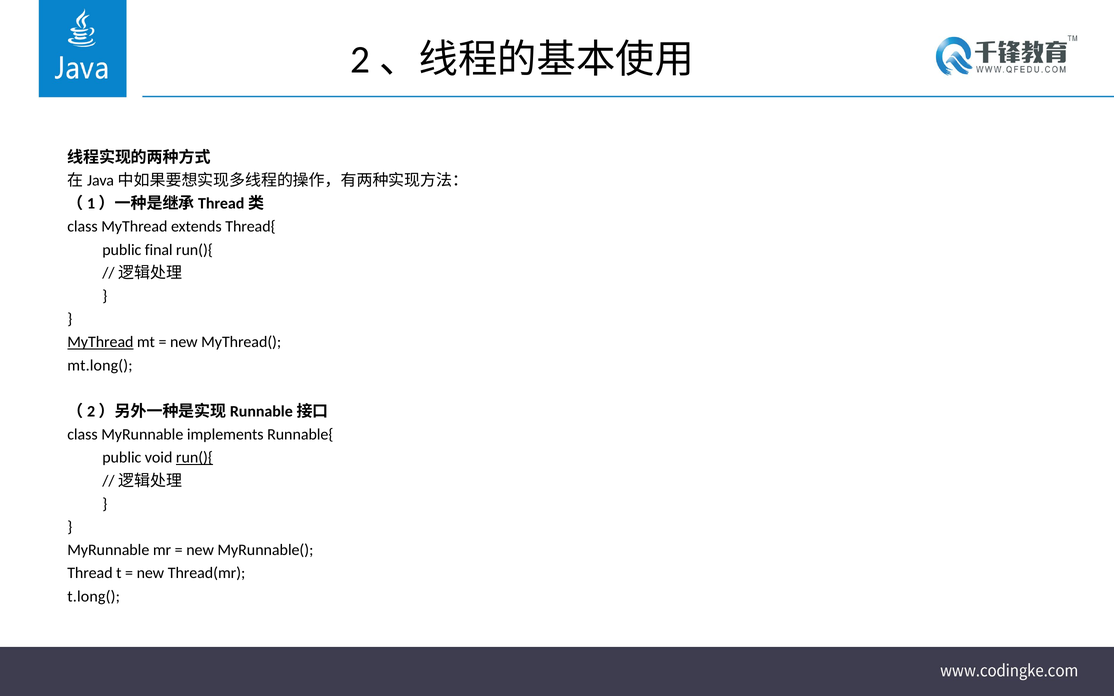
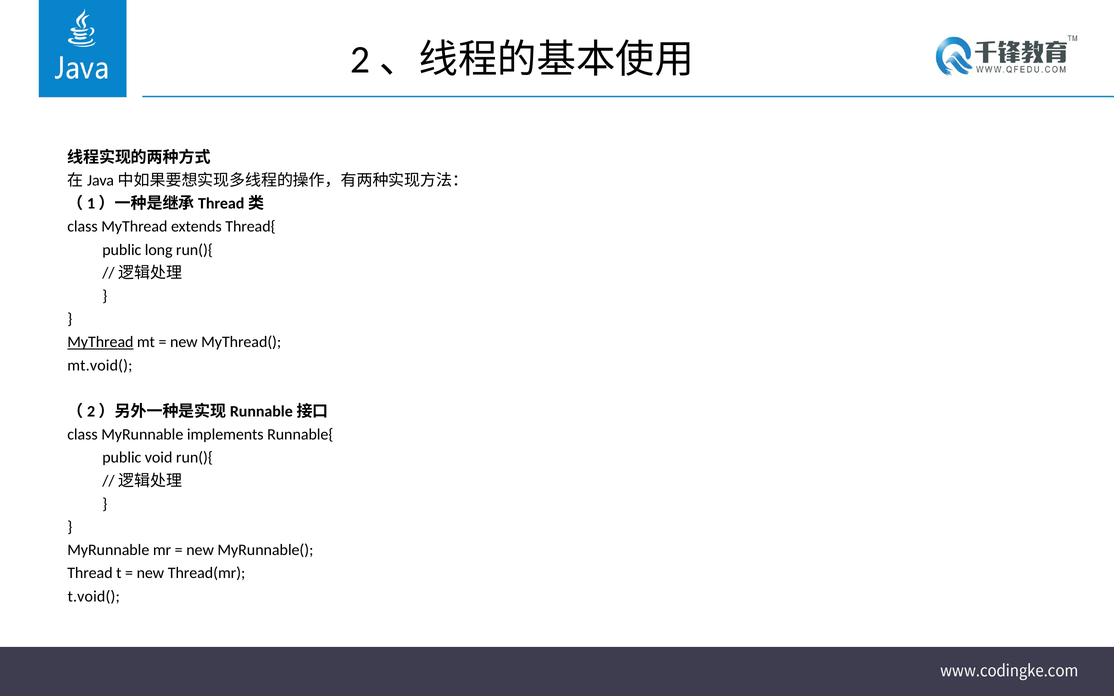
final: final -> long (159, 250)
mt.long(: mt.long( -> mt.void( (100, 365)
run(){ underline: present -> none (194, 458)
t.long(: t.long( -> t.void( (94, 596)
